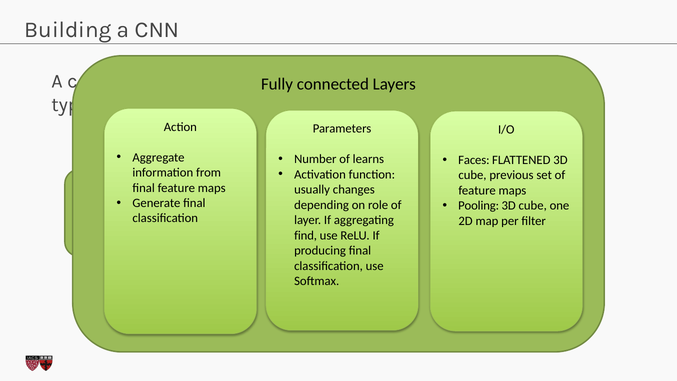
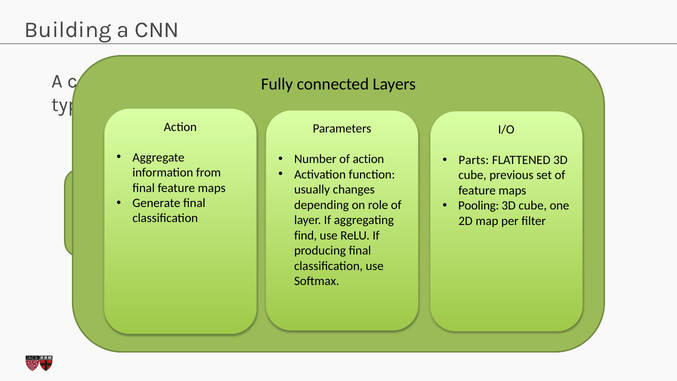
of learns: learns -> action (368, 159)
Faces: Faces -> Parts (474, 160)
